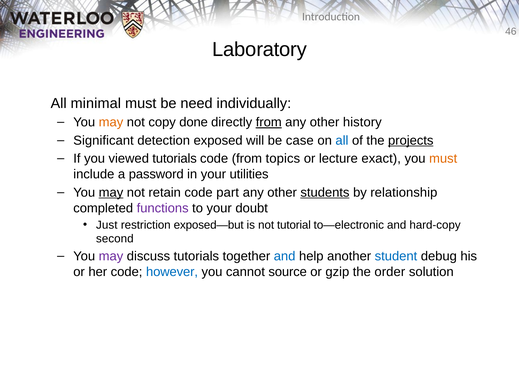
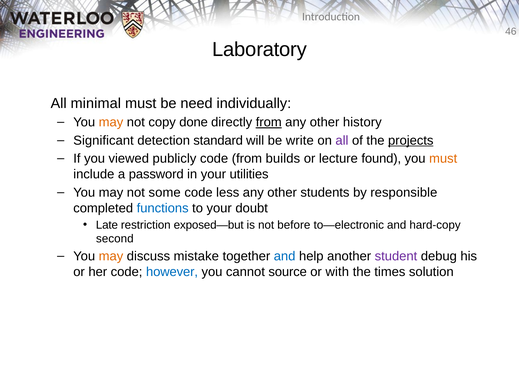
exposed: exposed -> standard (218, 140)
case: case -> write (300, 140)
all colour: blue -> purple (342, 140)
viewed tutorials: tutorials -> publicly (174, 158)
topics: topics -> builds (283, 158)
exact: exact -> found (381, 158)
may underline: present -> none (111, 192)
retain: retain -> some (165, 192)
part: part -> less (228, 192)
students underline: present -> none (325, 192)
relationship: relationship -> responsible (404, 192)
functions colour: purple -> blue (163, 208)
Just: Just -> Late (107, 225)
tutorial: tutorial -> before (294, 225)
may colour: purple -> orange (111, 256)
discuss tutorials: tutorials -> mistake (196, 256)
student colour: blue -> purple (396, 256)
gzip: gzip -> with (337, 271)
order: order -> times (390, 271)
